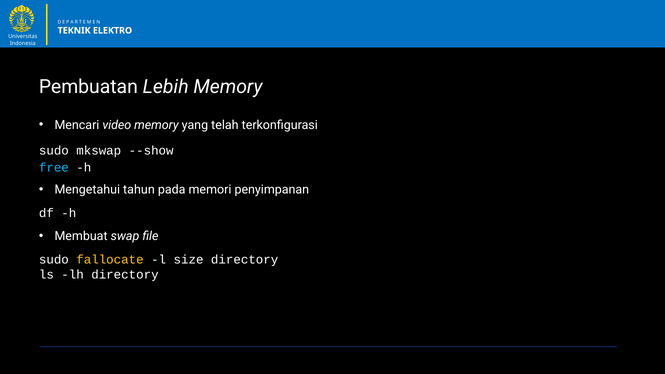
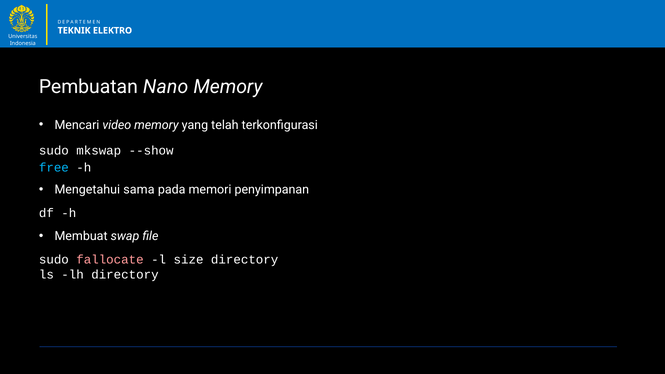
Lebih: Lebih -> Nano (166, 87)
tahun: tahun -> sama (139, 190)
fallocate colour: yellow -> pink (110, 259)
